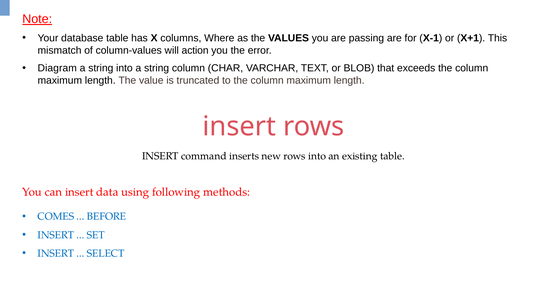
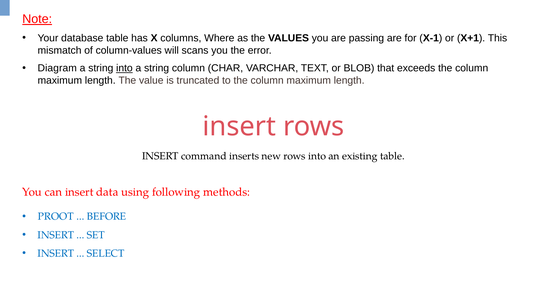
action: action -> scans (195, 50)
into underline: none -> present (124, 68)
COMES: COMES -> PROOT (56, 216)
